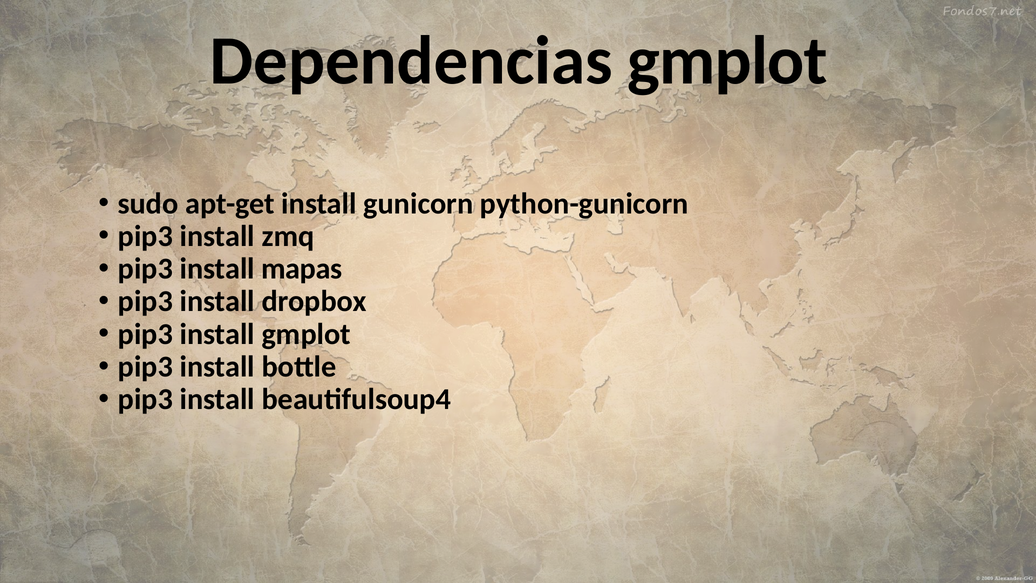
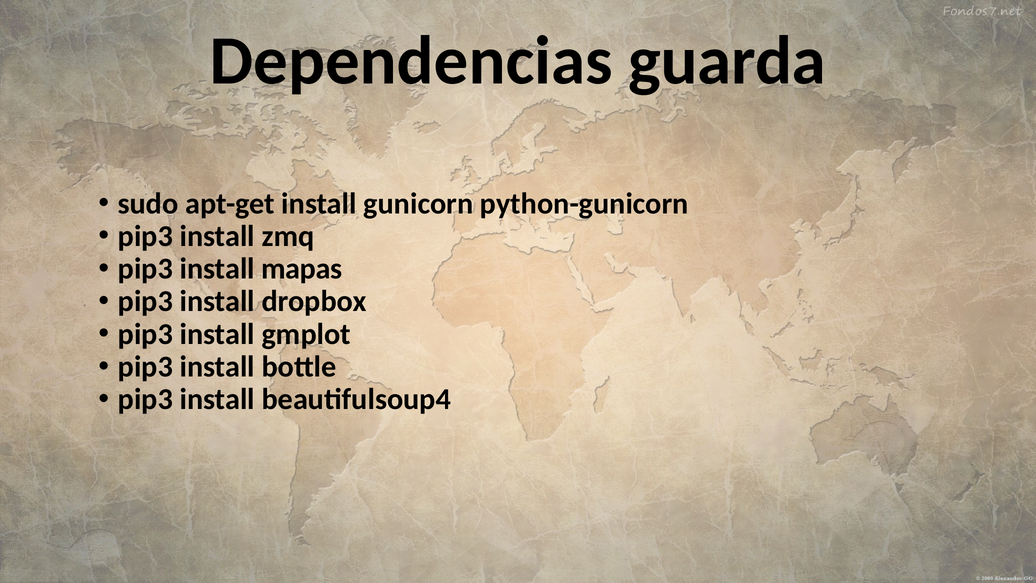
Dependencias gmplot: gmplot -> guarda (727, 61)
